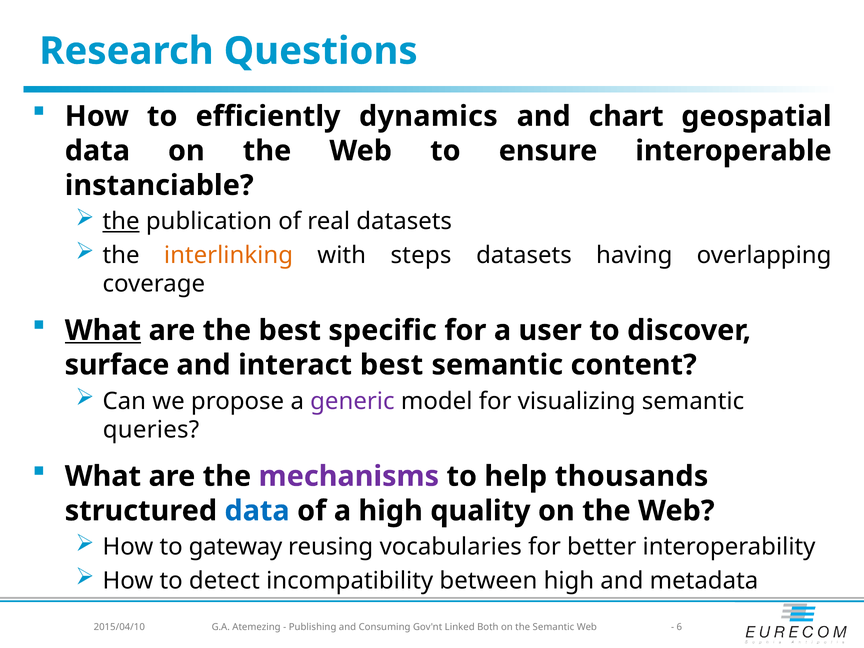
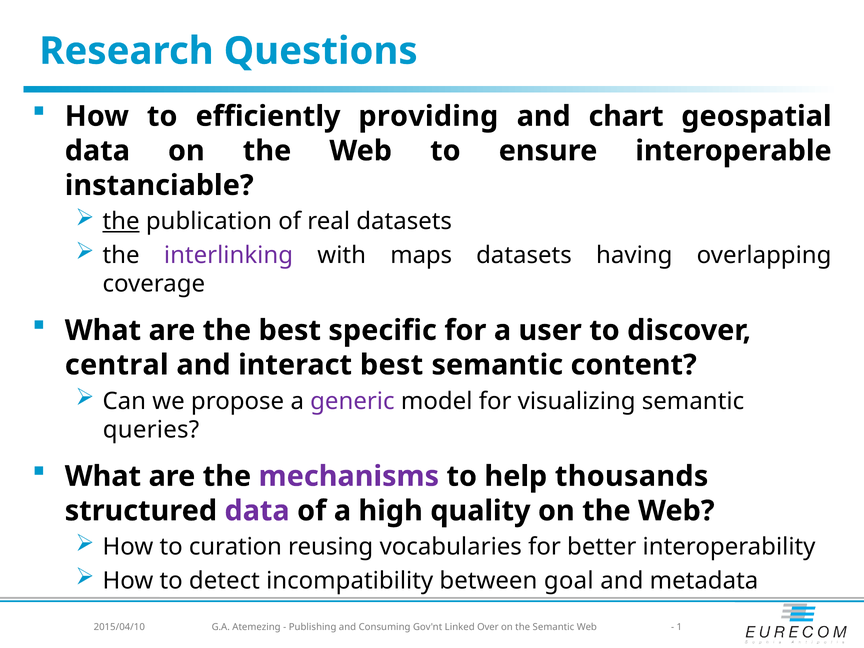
dynamics: dynamics -> providing (428, 116)
interlinking colour: orange -> purple (229, 255)
steps: steps -> maps (421, 255)
What underline: present -> none (103, 330)
surface: surface -> central (117, 365)
data colour: blue -> purple (257, 511)
gateway: gateway -> curation (235, 547)
between high: high -> goal (569, 581)
Both: Both -> Over (488, 627)
6: 6 -> 1 (679, 627)
